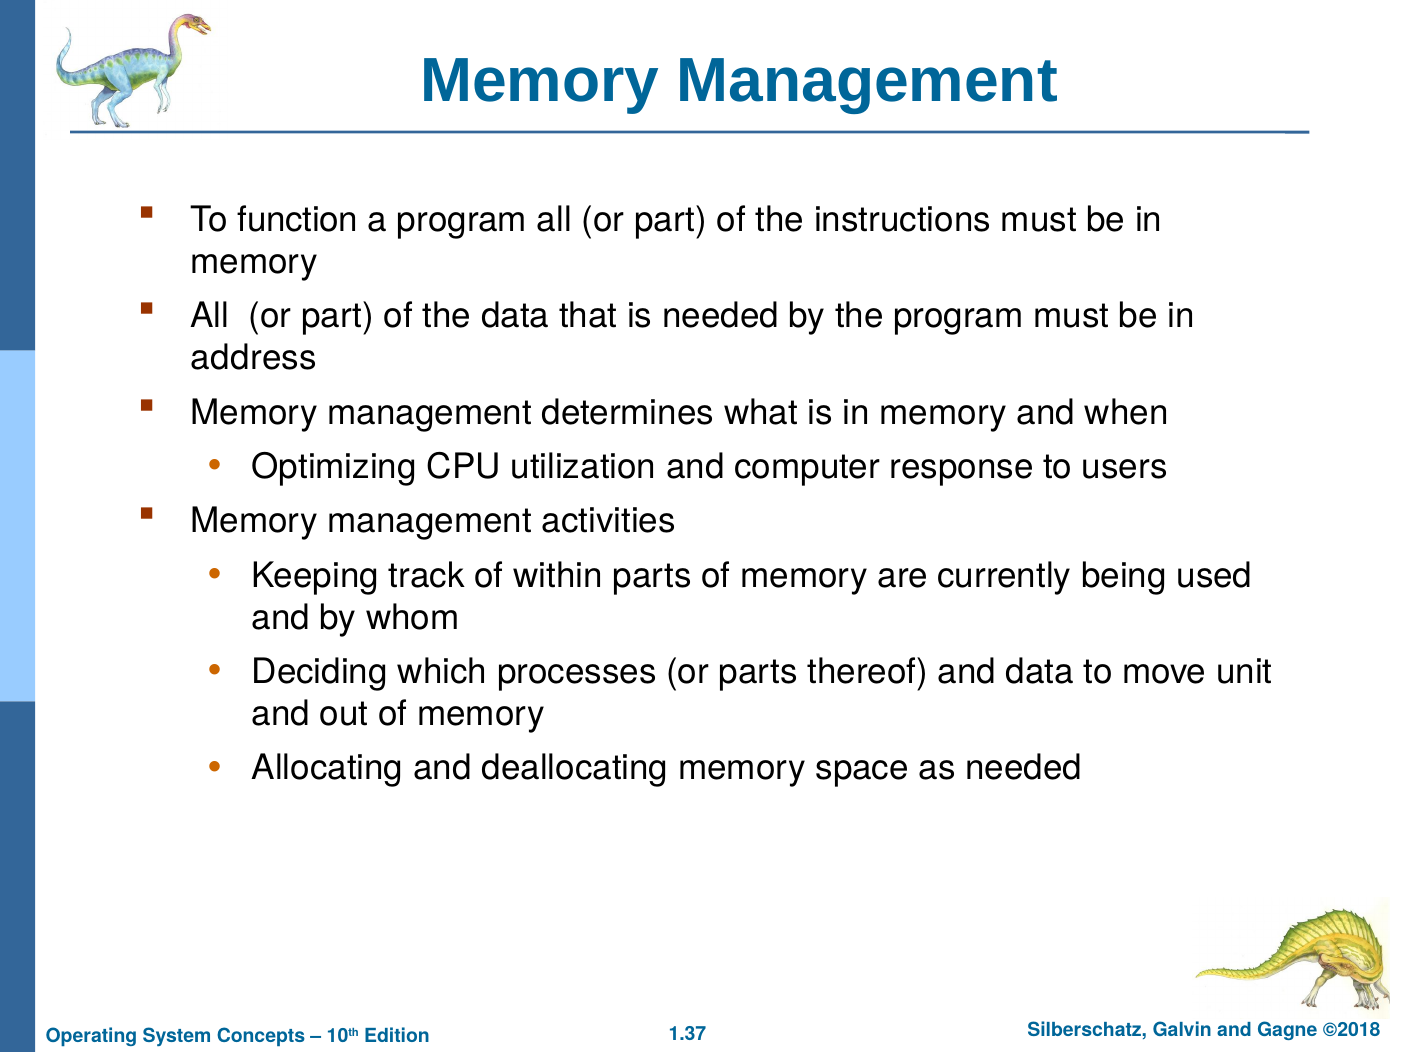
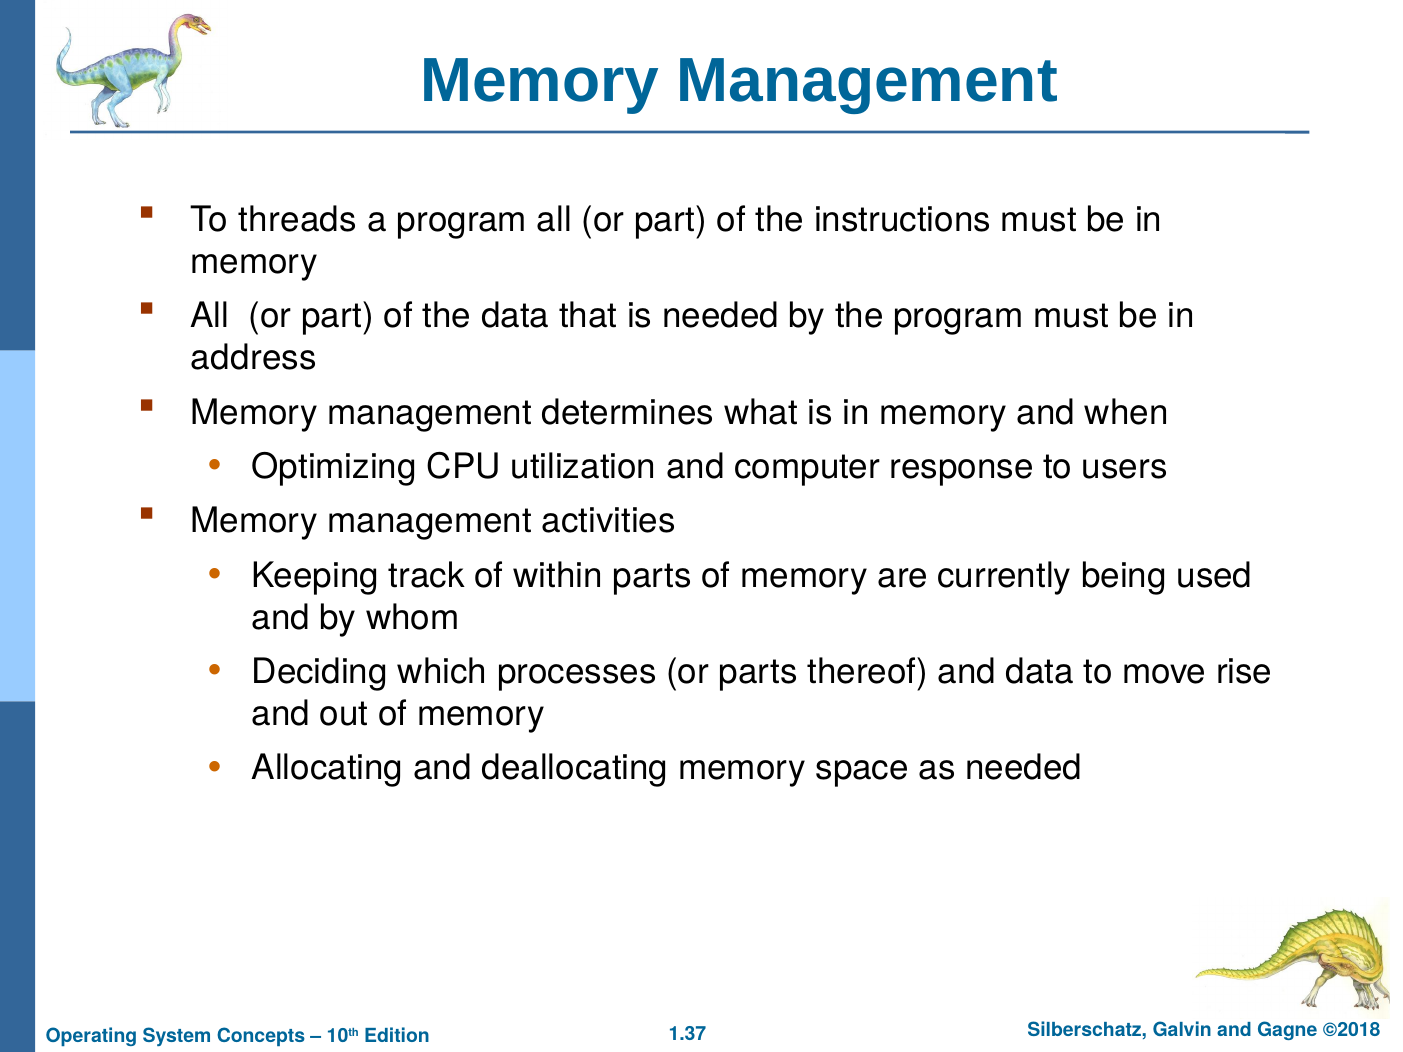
function: function -> threads (298, 220)
unit: unit -> rise (1244, 672)
